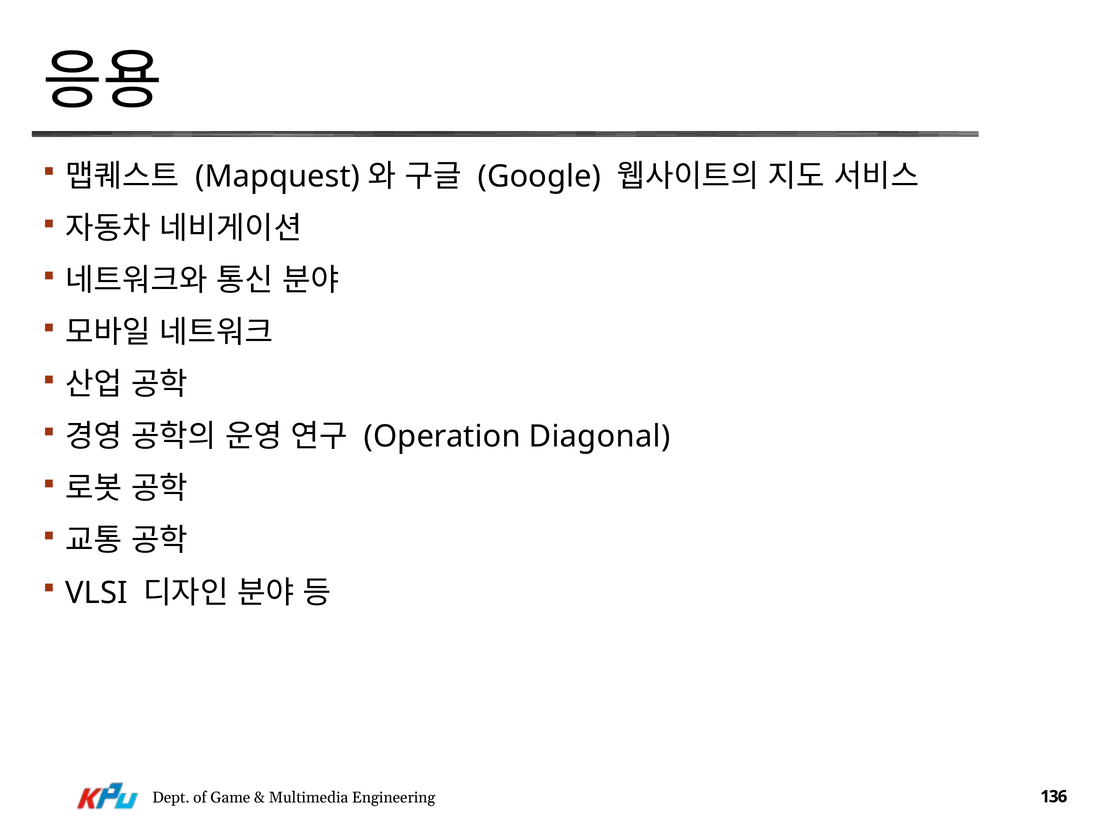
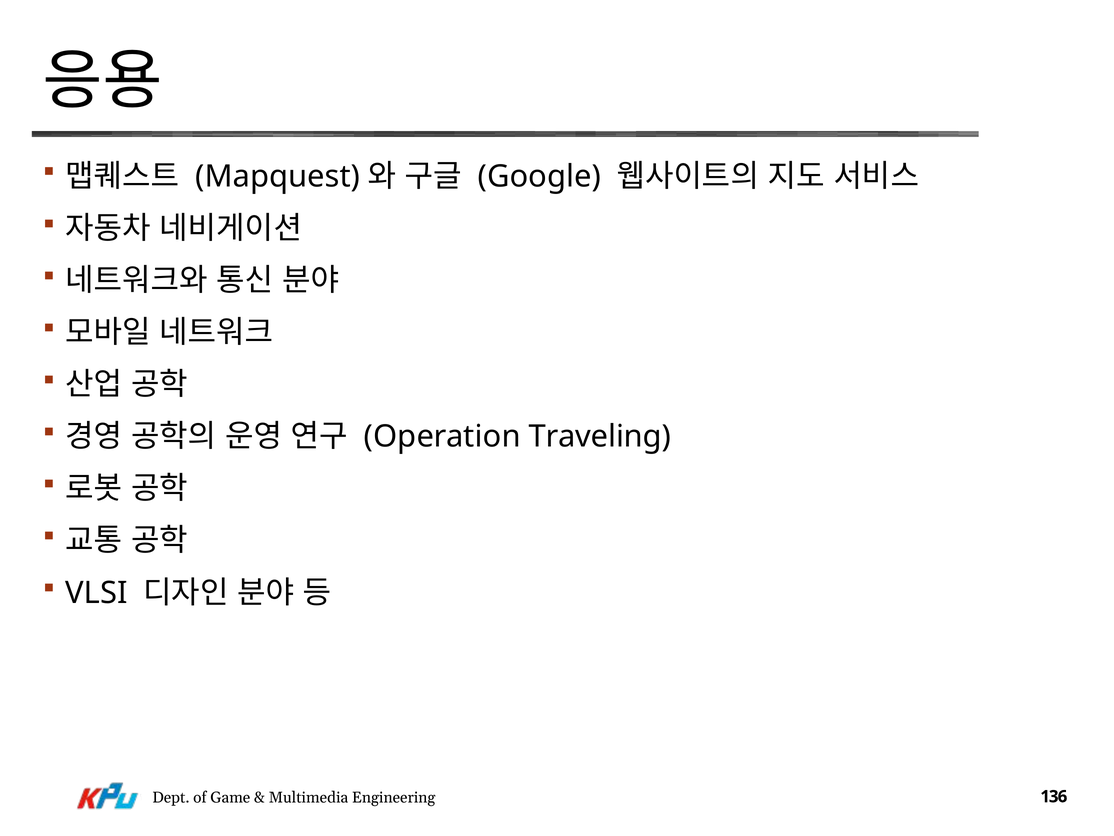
Diagonal: Diagonal -> Traveling (600, 436)
